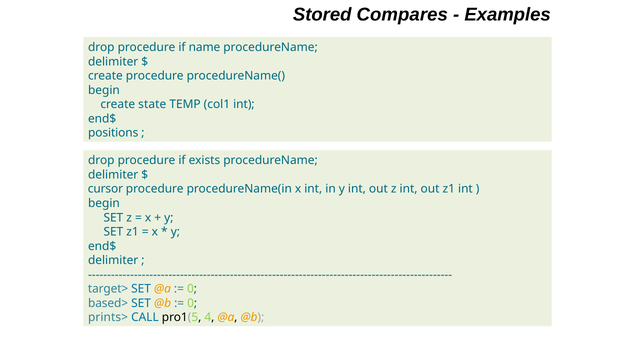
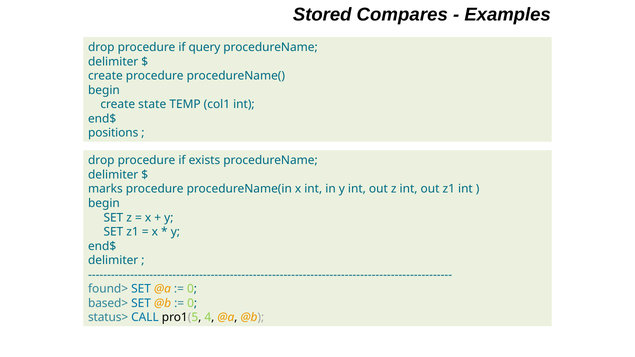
name: name -> query (204, 47)
cursor: cursor -> marks (105, 189)
target>: target> -> found> (108, 289)
prints>: prints> -> status> (108, 318)
